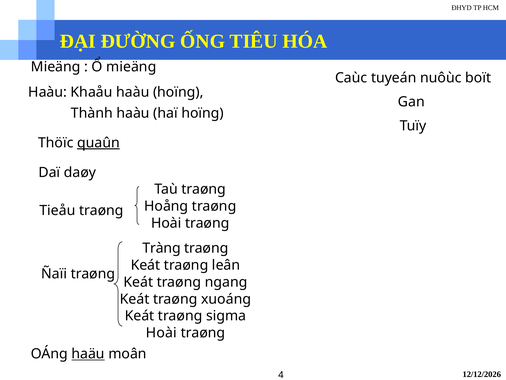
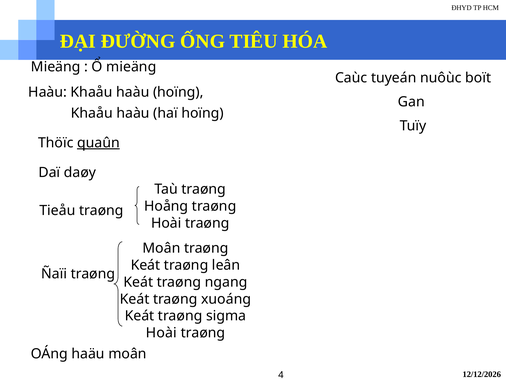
Thành: Thành -> Khaåu (92, 113)
Tràng: Tràng -> Moân (161, 248)
haäu underline: present -> none (88, 353)
